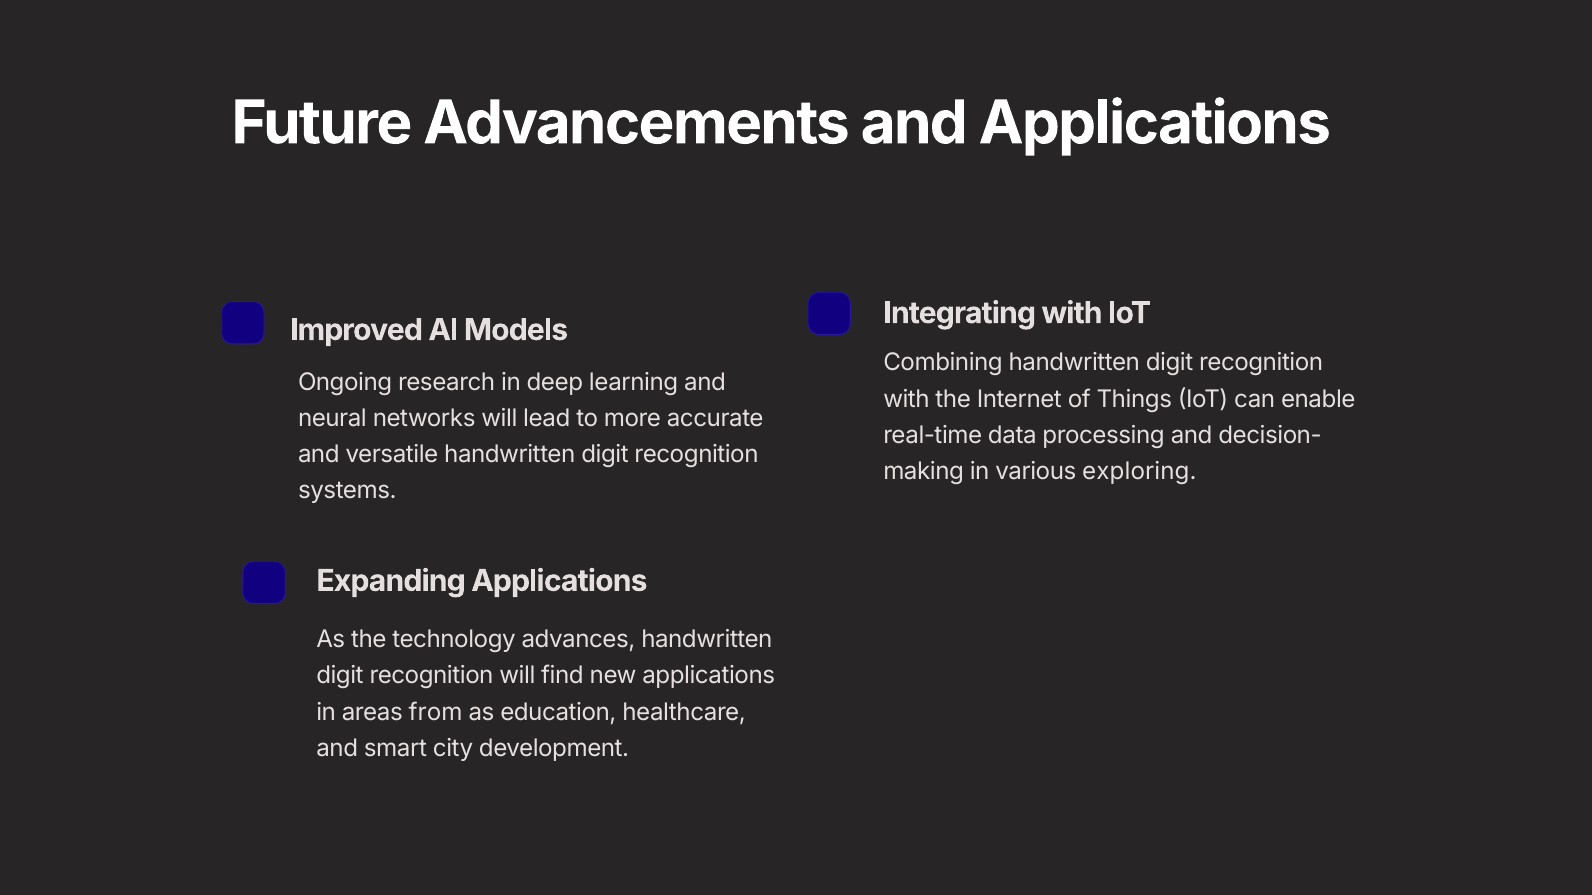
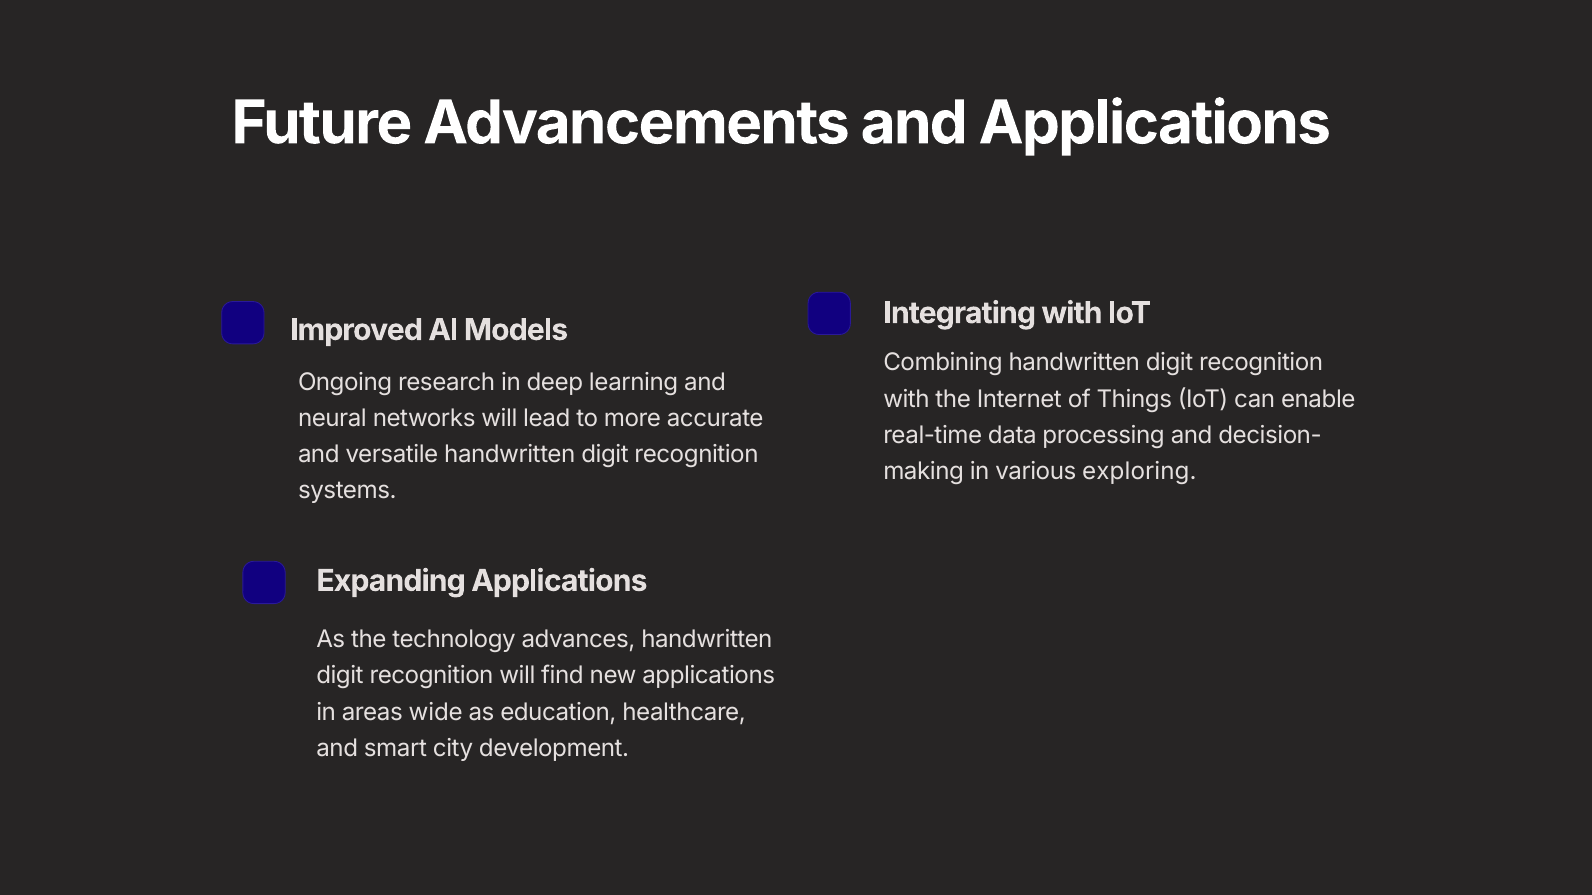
from: from -> wide (436, 713)
